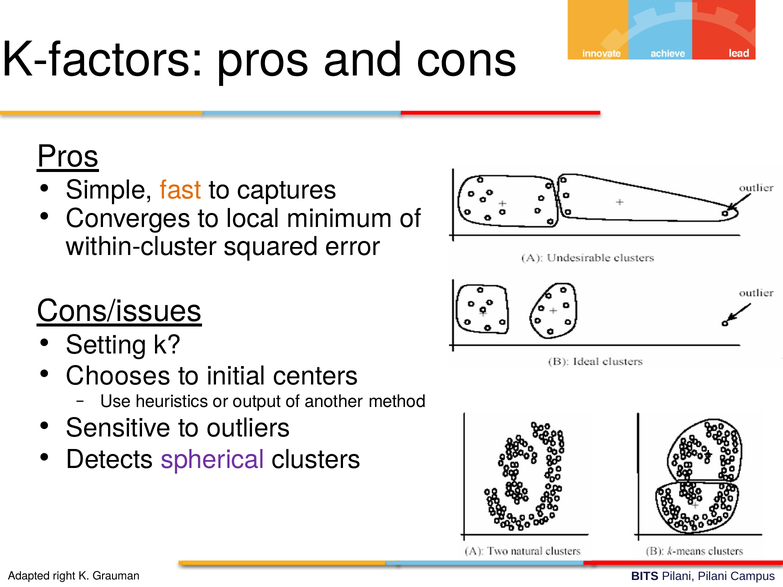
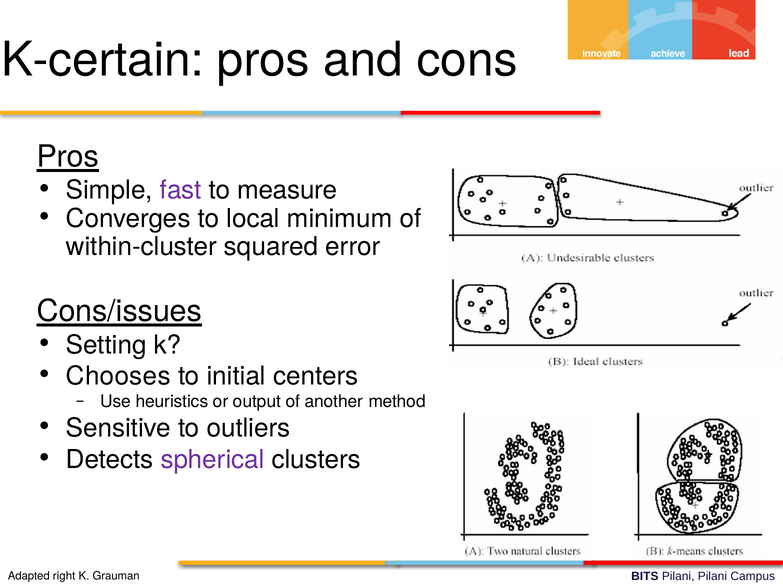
K-factors: K-factors -> K-certain (102, 60)
fast colour: orange -> purple (181, 190)
captures: captures -> measure (287, 190)
